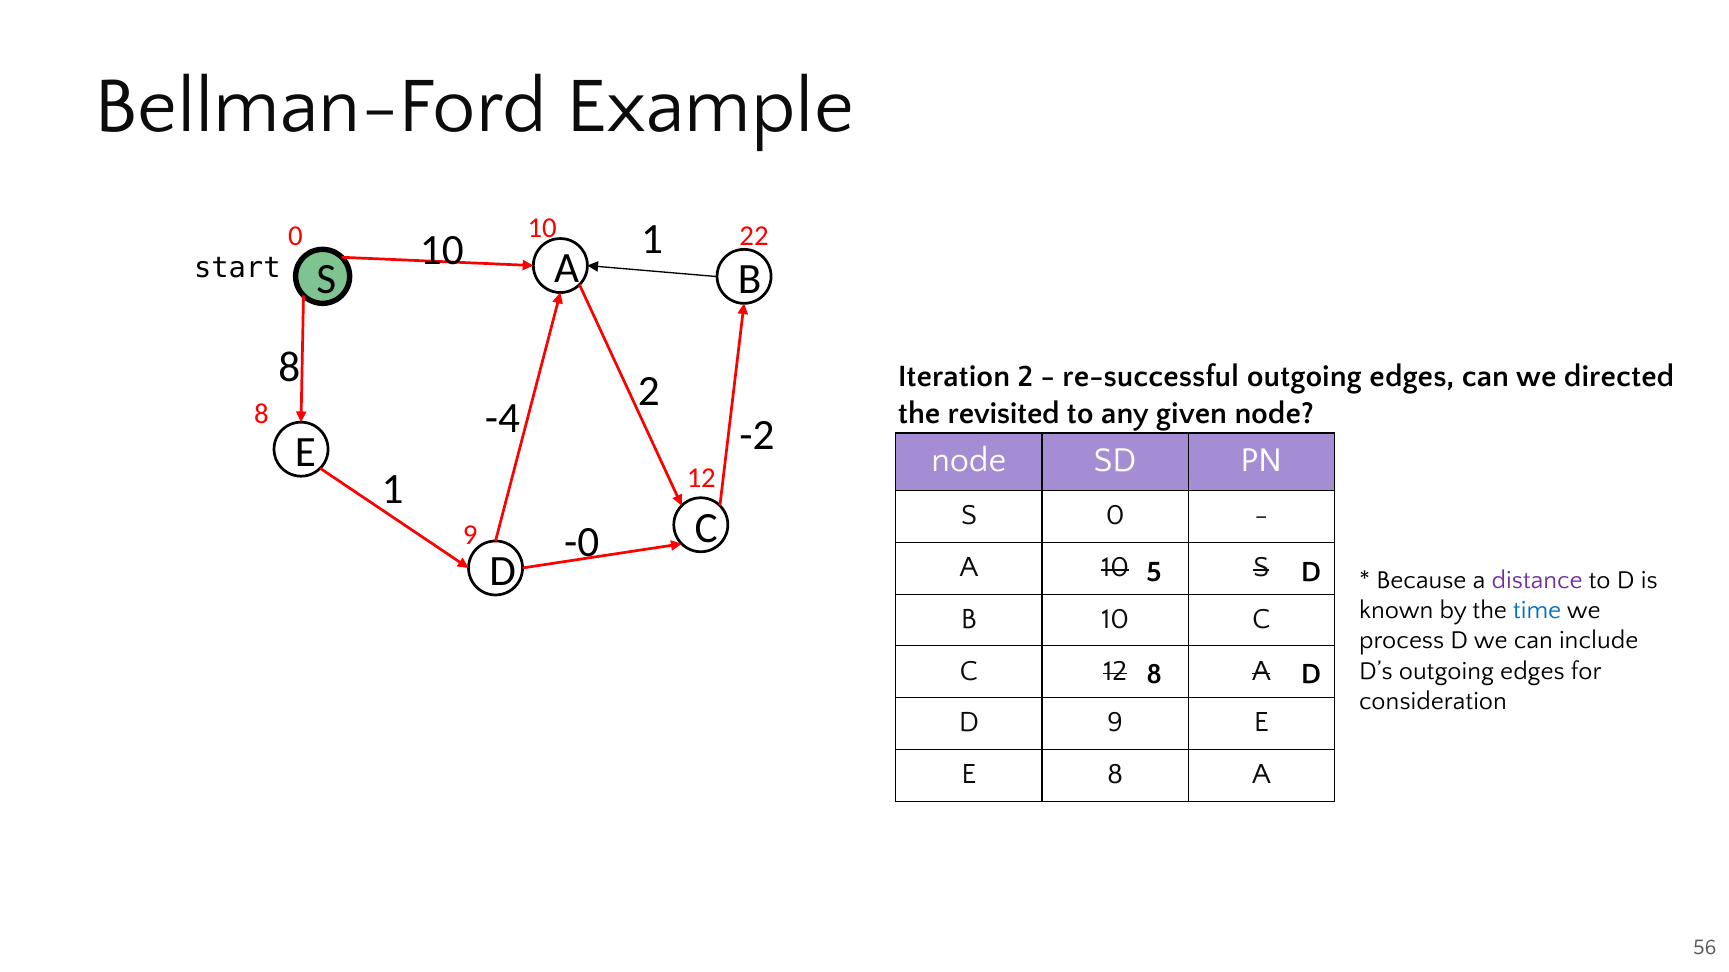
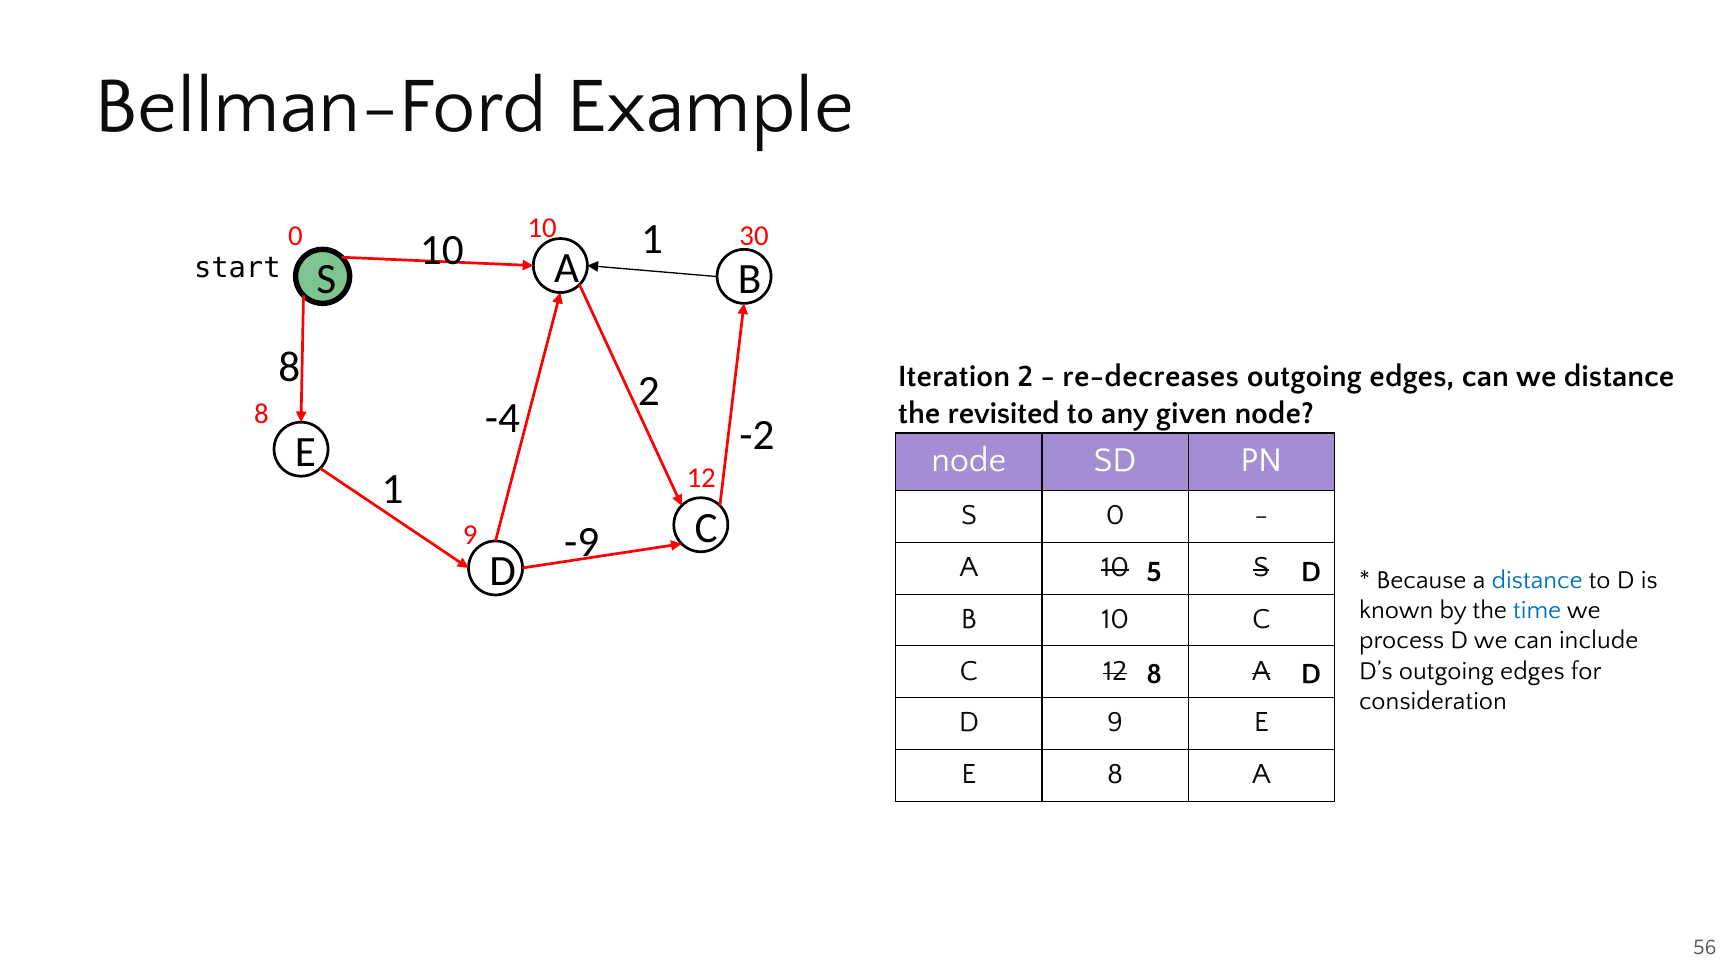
22: 22 -> 30 (754, 236)
re-successful: re-successful -> re-decreases (1151, 377)
we directed: directed -> distance (1619, 377)
-0: -0 -> -9 (582, 543)
distance colour: purple -> blue (1537, 580)
